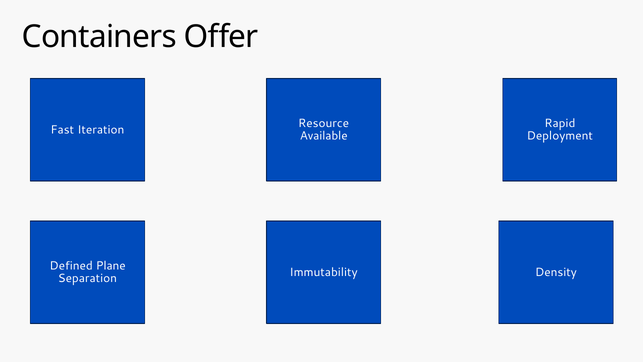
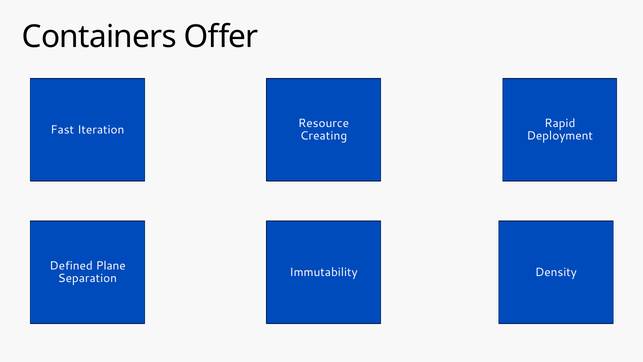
Available: Available -> Creating (324, 136)
